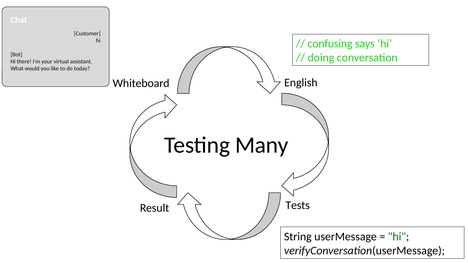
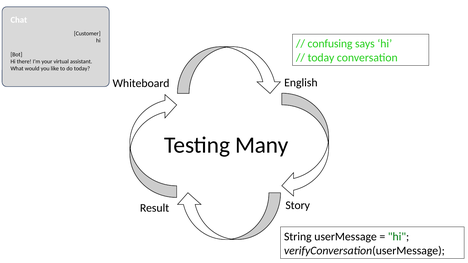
doing: doing -> today (321, 58)
Tests: Tests -> Story (298, 206)
